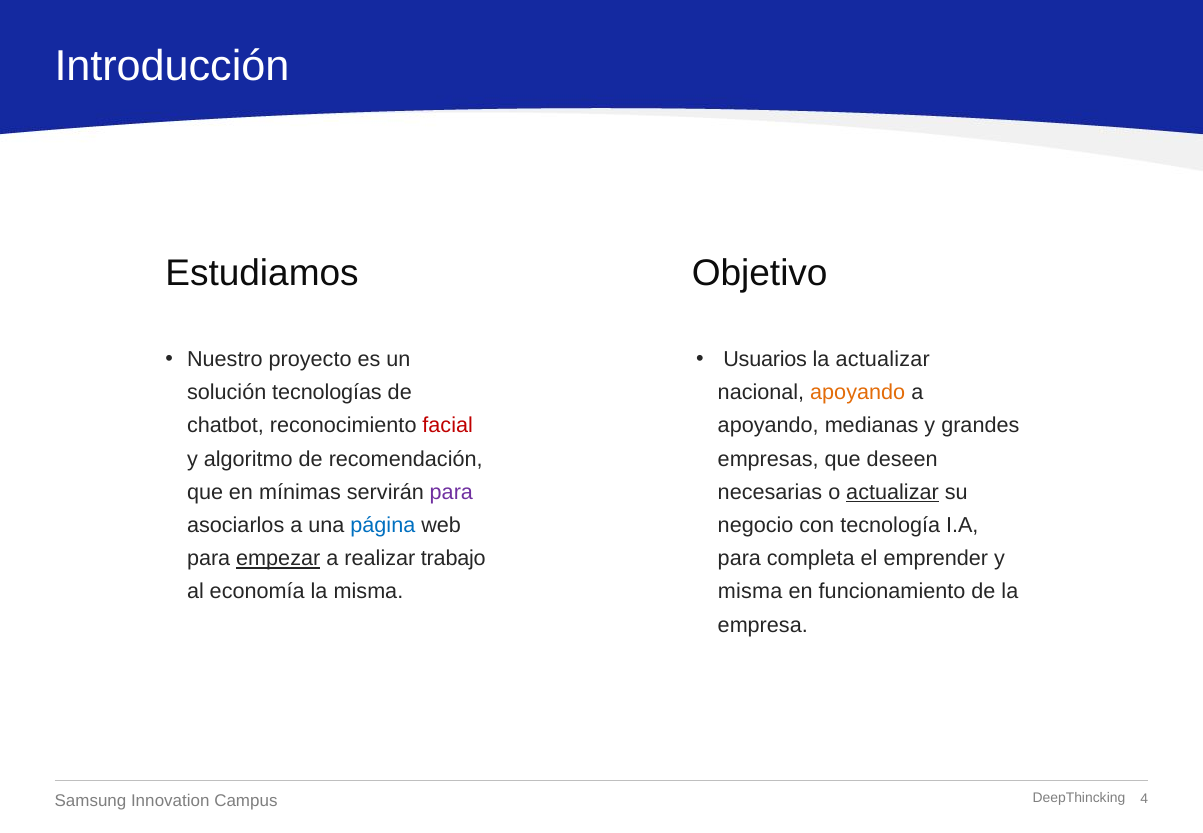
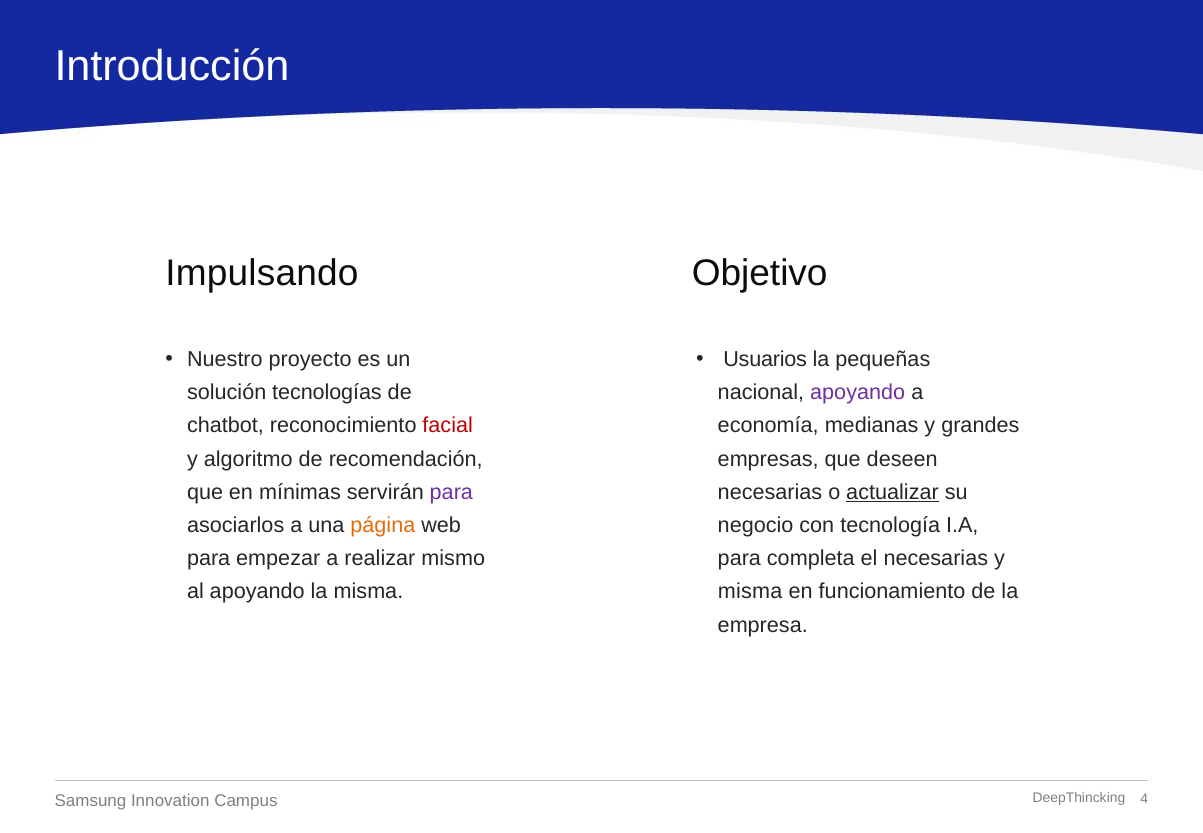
Estudiamos: Estudiamos -> Impulsando (262, 273)
la actualizar: actualizar -> pequeñas (883, 360)
apoyando colour: orange -> purple (858, 393)
apoyando: apoyando -> economía (768, 426)
página colour: blue -> orange (383, 525)
empezar underline: present -> none (278, 559)
trabajo: trabajo -> mismo (453, 559)
el emprender: emprender -> necesarias (936, 559)
al economía: economía -> apoyando (257, 592)
